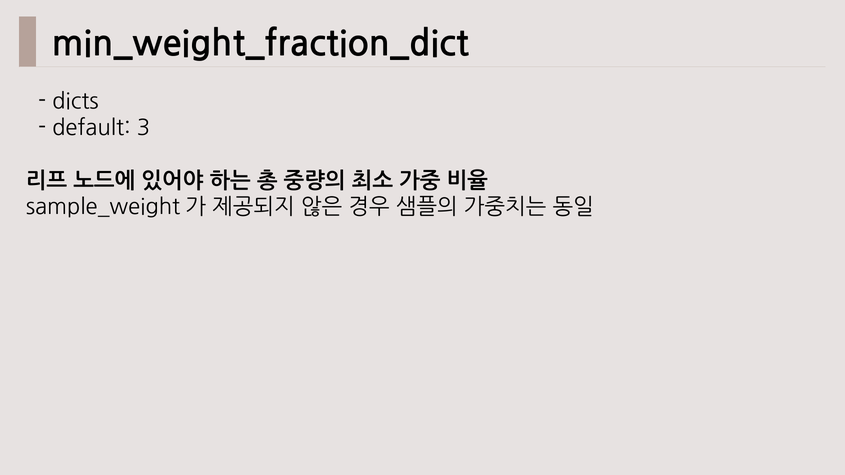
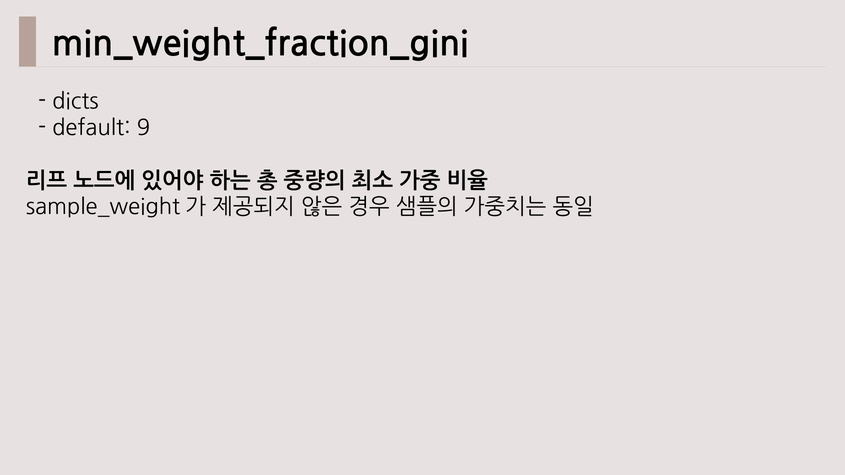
min_weight_fraction_dict: min_weight_fraction_dict -> min_weight_fraction_gini (260, 44)
3: 3 -> 9 (143, 128)
